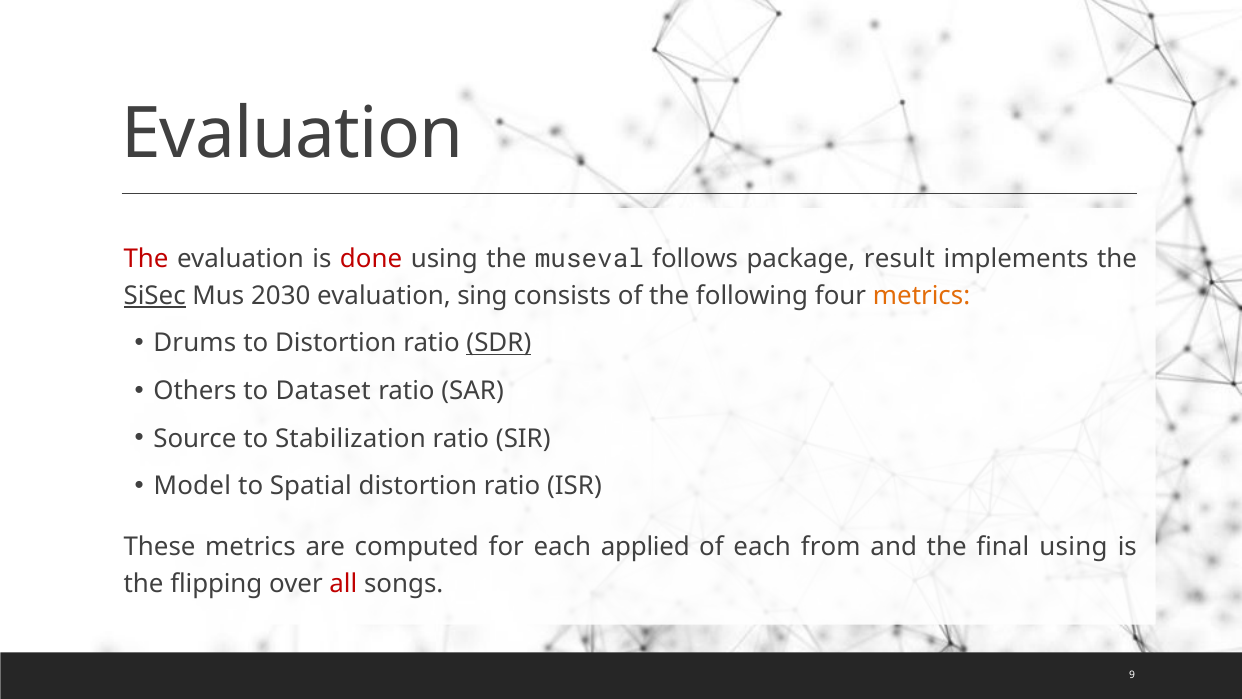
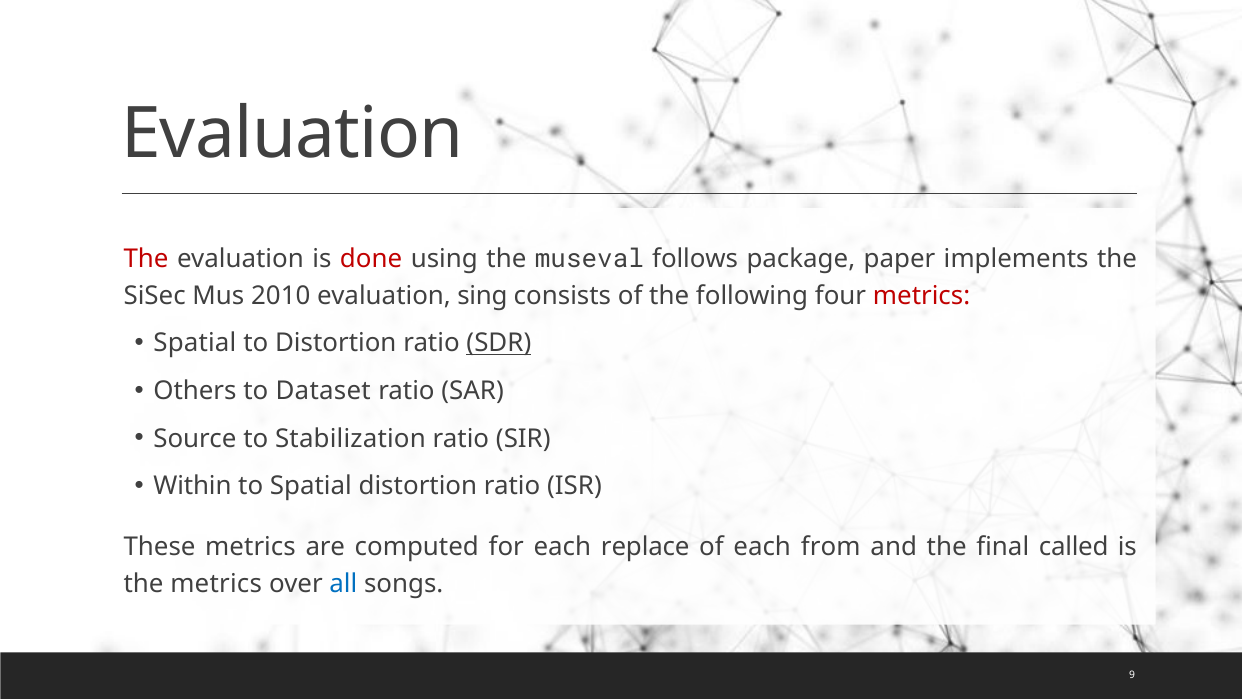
result: result -> paper (900, 258)
SiSec underline: present -> none (155, 296)
2030: 2030 -> 2010 (281, 296)
metrics colour: orange -> red (922, 296)
Drums: Drums -> Spatial (195, 343)
Model: Model -> Within (192, 486)
applied: applied -> replace (645, 547)
final using: using -> called (1074, 547)
the flipping: flipping -> metrics (216, 584)
all colour: red -> blue (343, 584)
